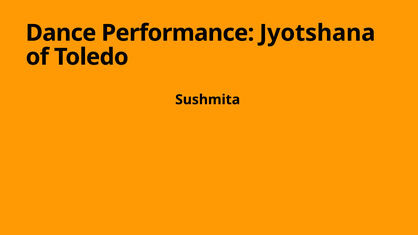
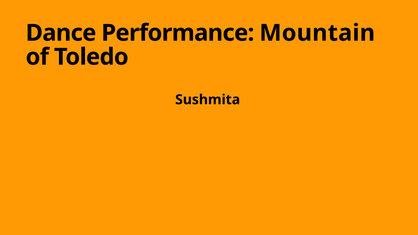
Jyotshana: Jyotshana -> Mountain (317, 33)
